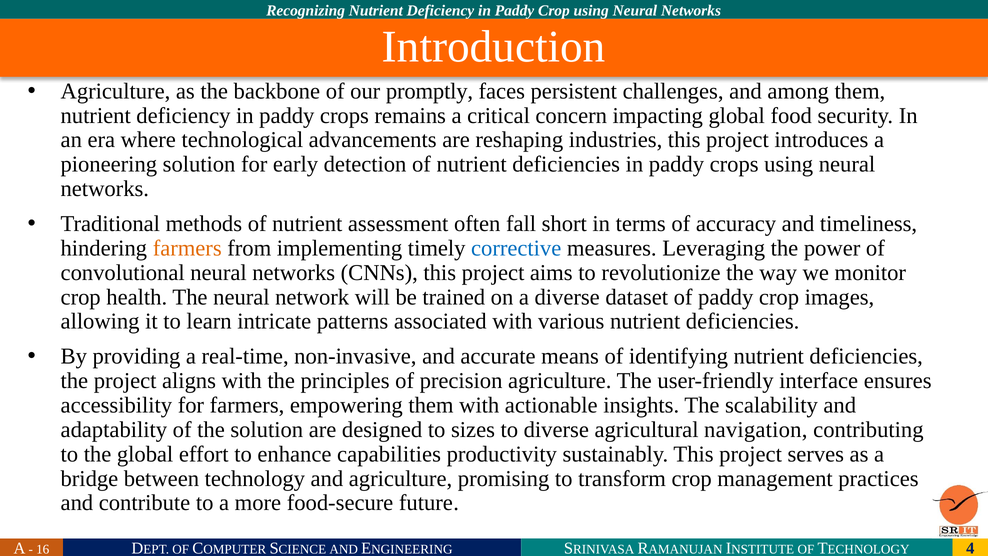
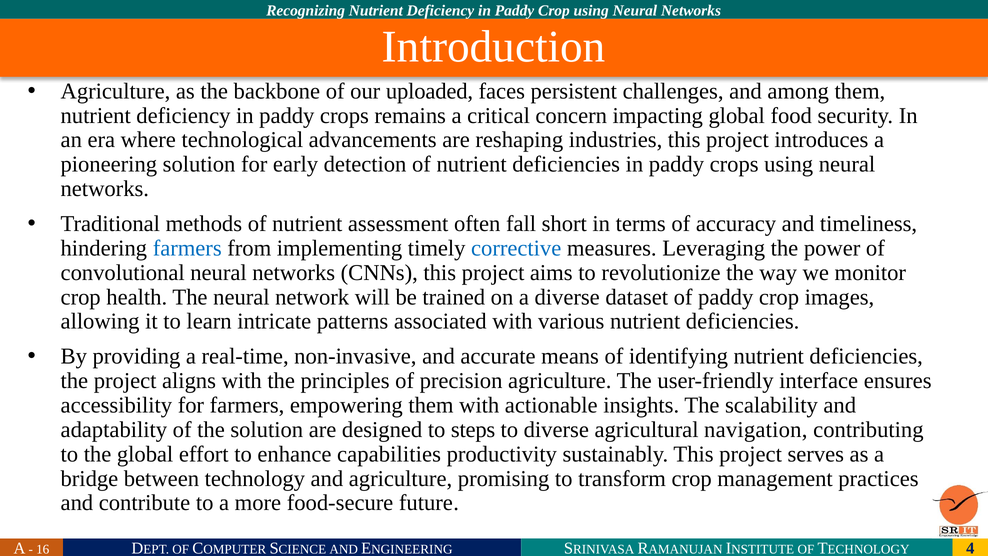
promptly: promptly -> uploaded (430, 91)
farmers colour: orange -> blue (187, 248)
sizes: sizes -> steps (473, 429)
